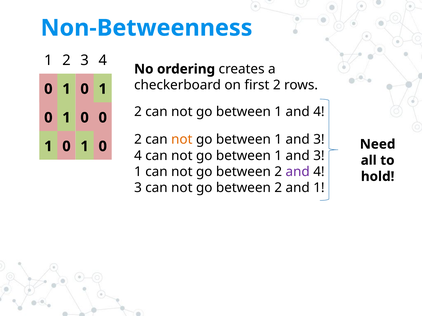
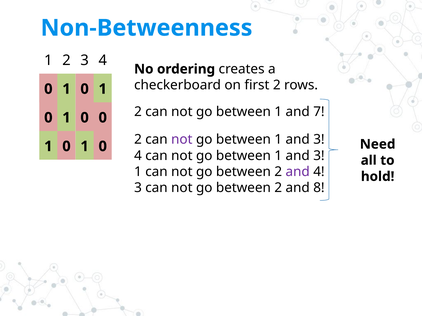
1 and 4: 4 -> 7 (319, 112)
not colour: orange -> purple (182, 140)
and 1: 1 -> 8 (319, 188)
